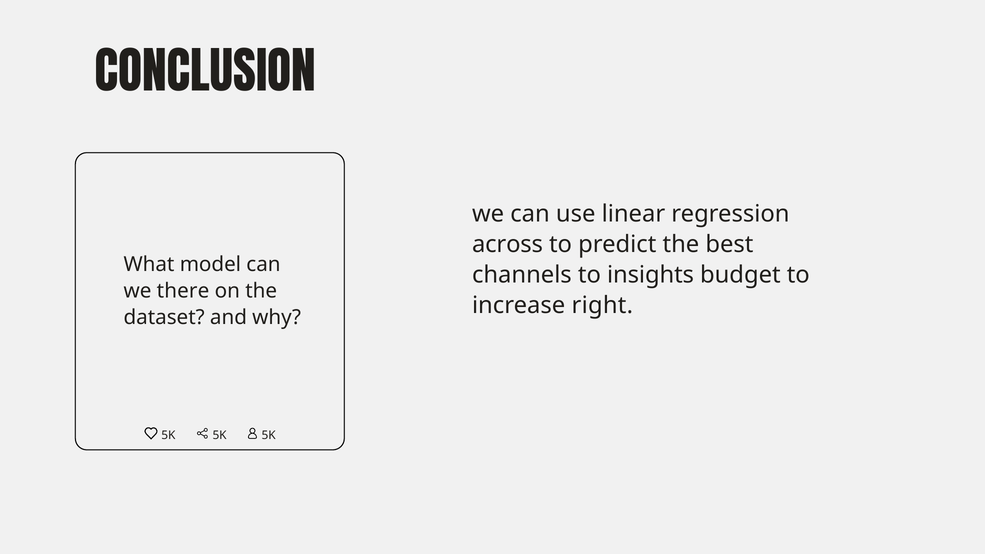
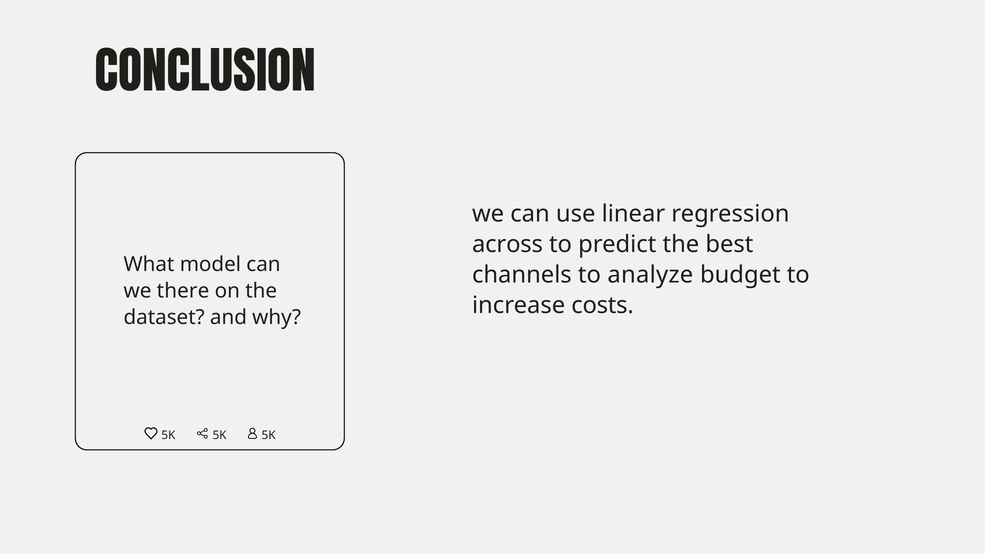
insights: insights -> analyze (650, 275)
right: right -> costs (603, 306)
